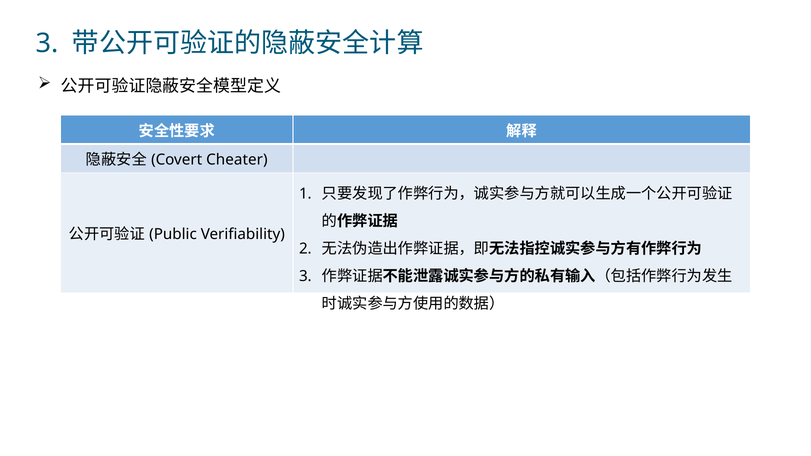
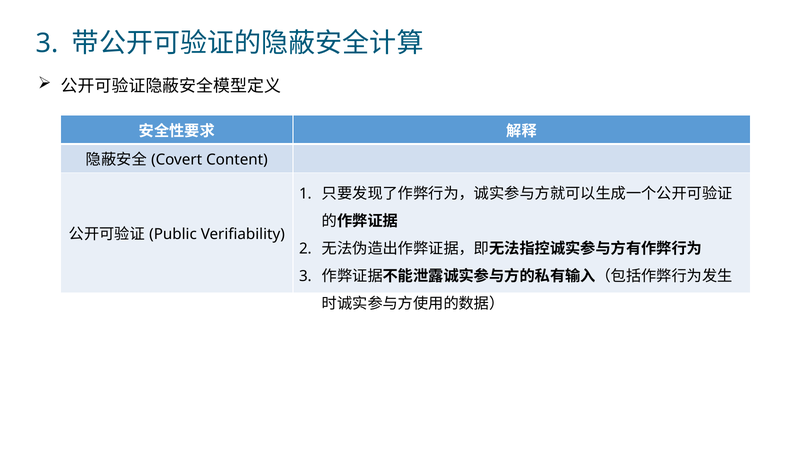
Cheater: Cheater -> Content (237, 160)
